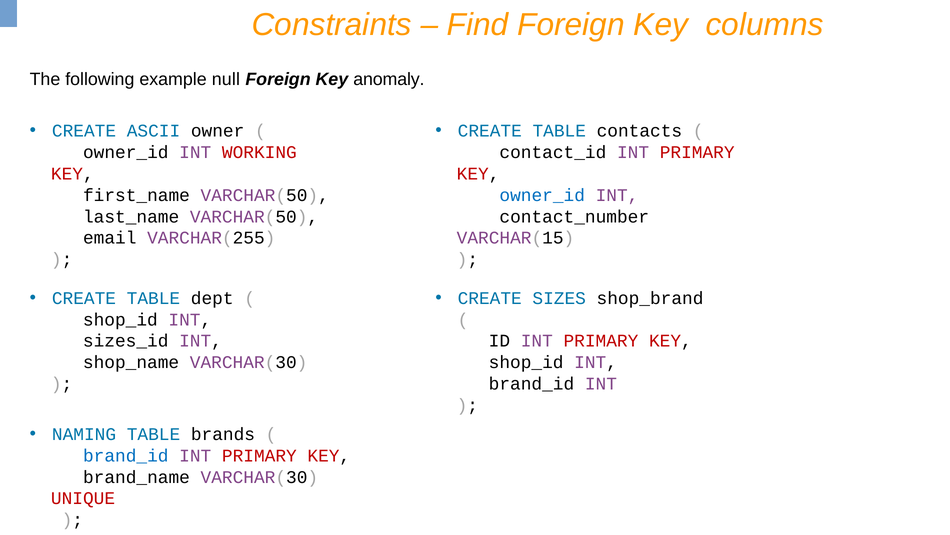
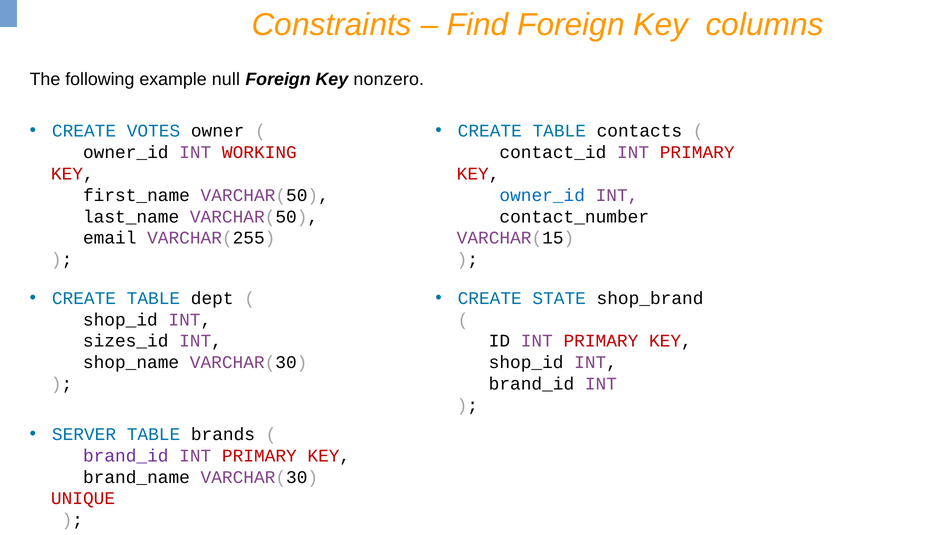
anomaly: anomaly -> nonzero (389, 79)
ASCII: ASCII -> VOTES (153, 131)
SIZES: SIZES -> STATE (559, 298)
NAMING: NAMING -> SERVER (84, 434)
brand_id colour: blue -> purple (126, 455)
